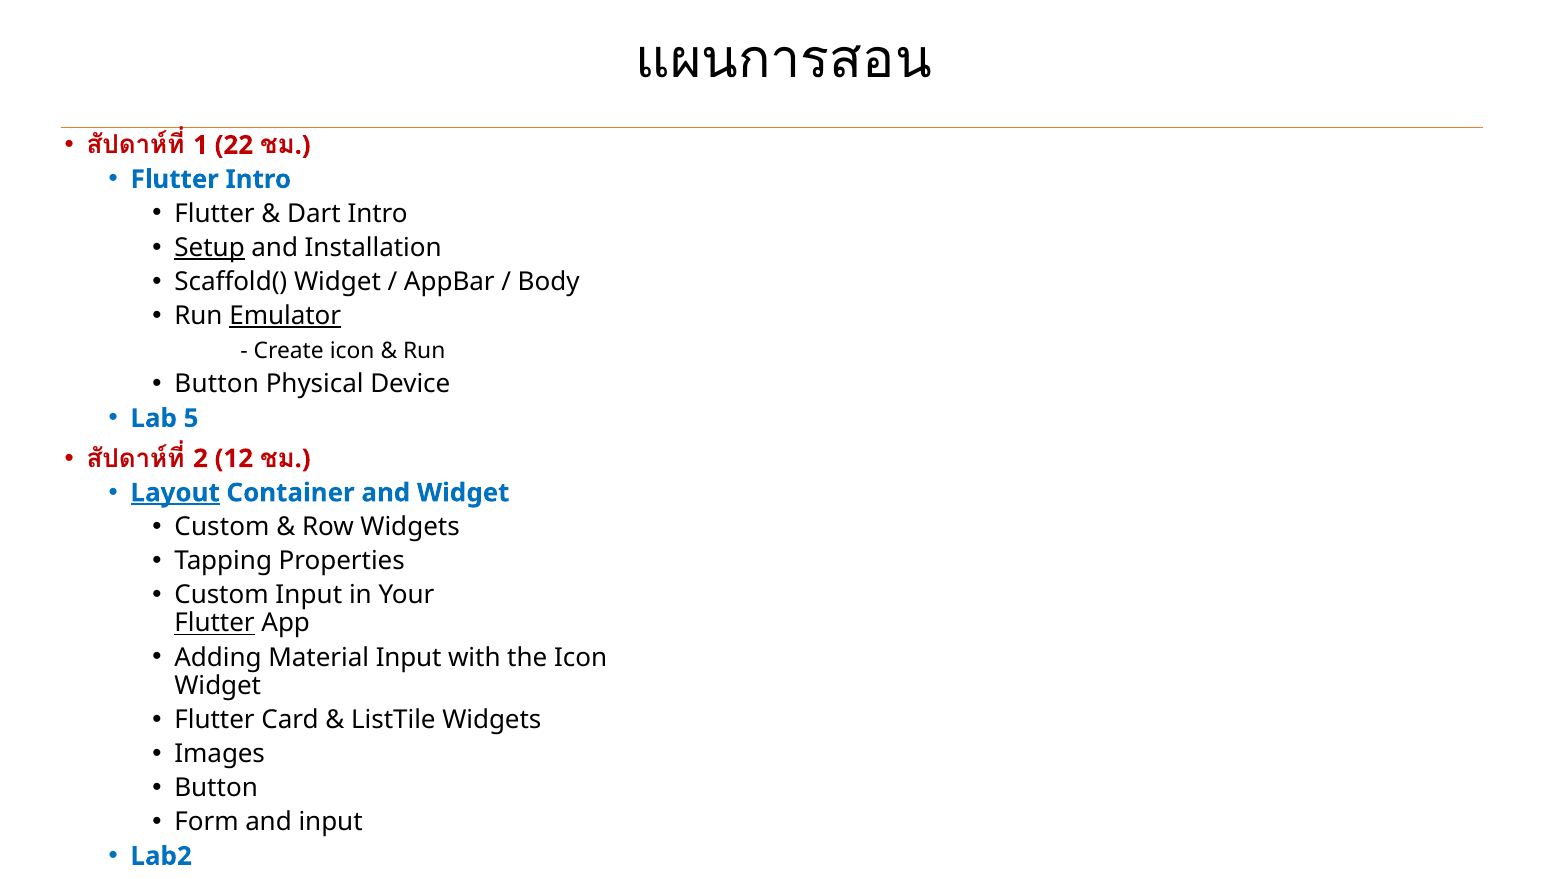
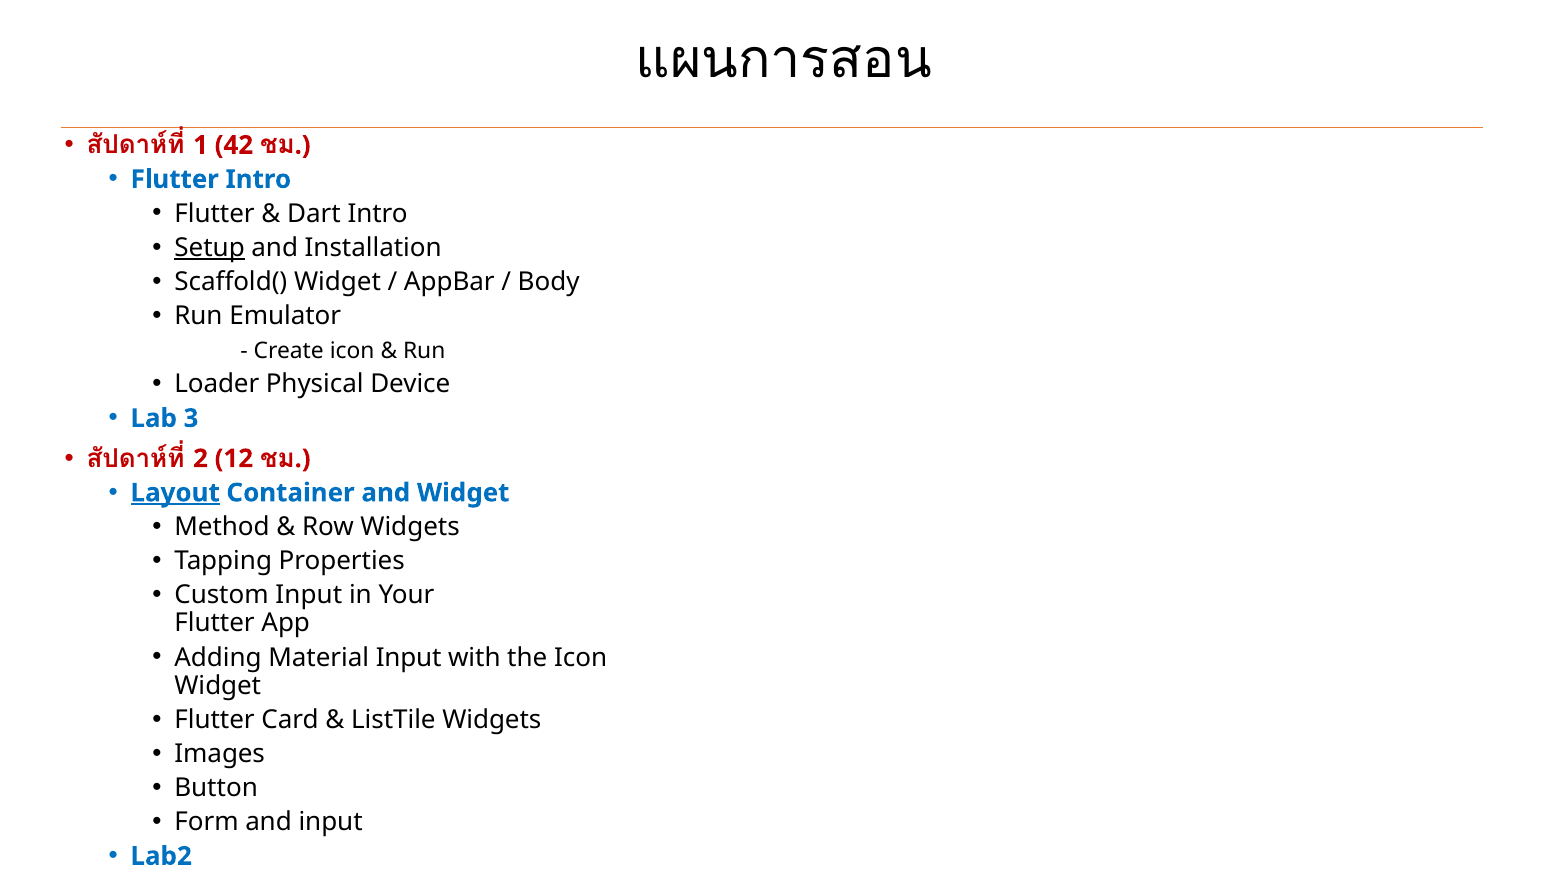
22: 22 -> 42 (234, 145)
Emulator underline: present -> none (285, 316)
Button: Button -> Loader (217, 384)
5: 5 -> 3 (191, 418)
Custom: Custom -> Method (222, 527)
Flutter underline: present -> none (215, 623)
